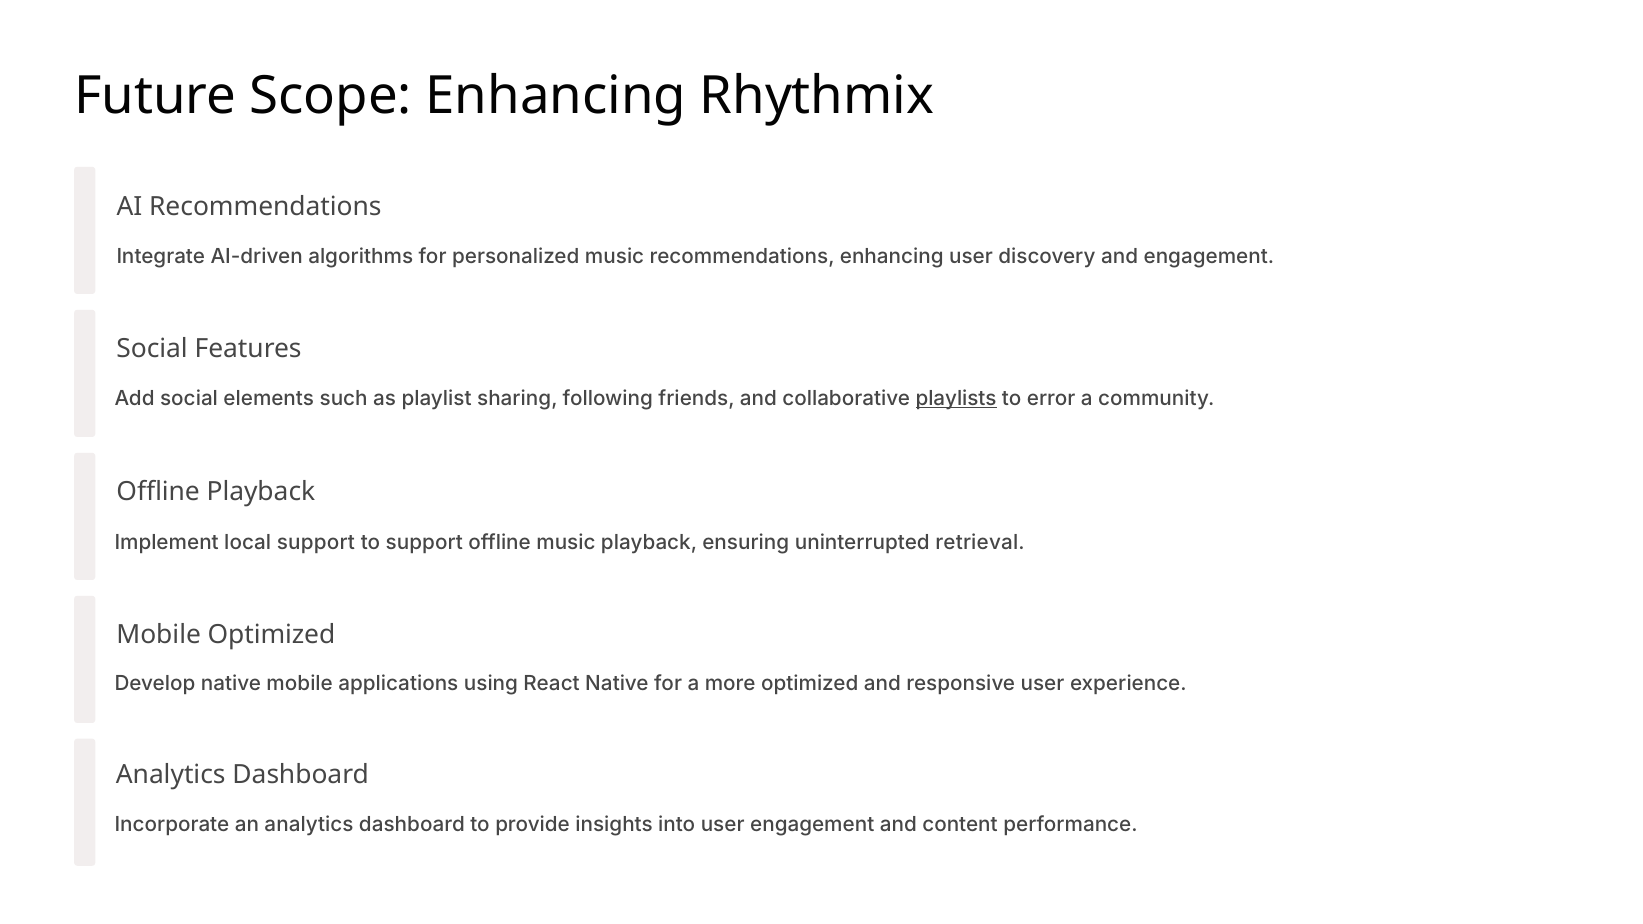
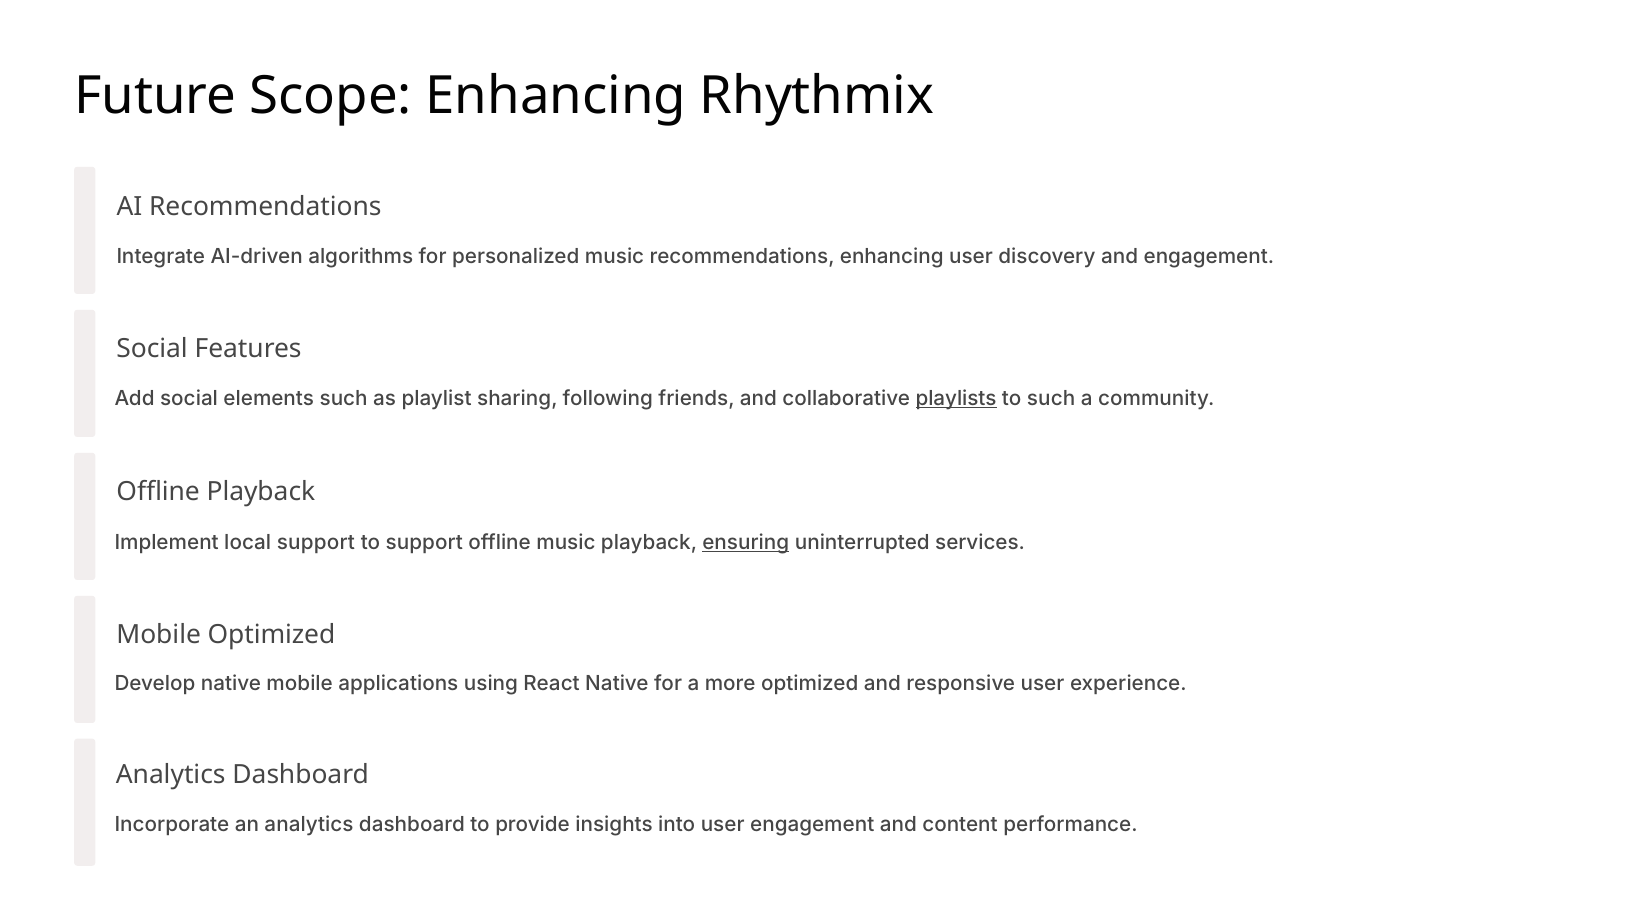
to error: error -> such (1051, 398)
ensuring underline: none -> present (746, 542)
retrieval: retrieval -> services (980, 542)
